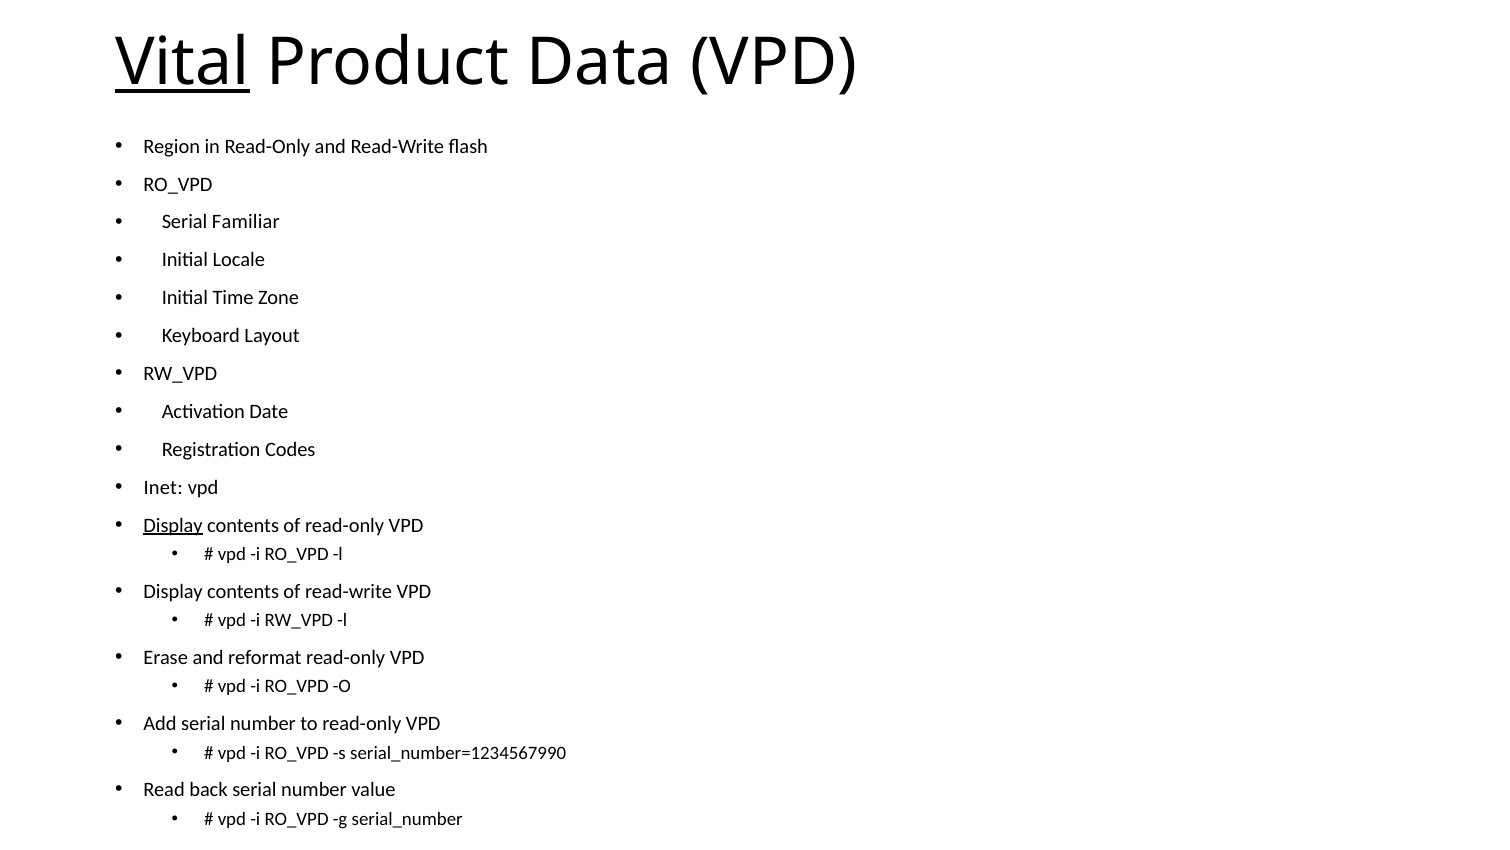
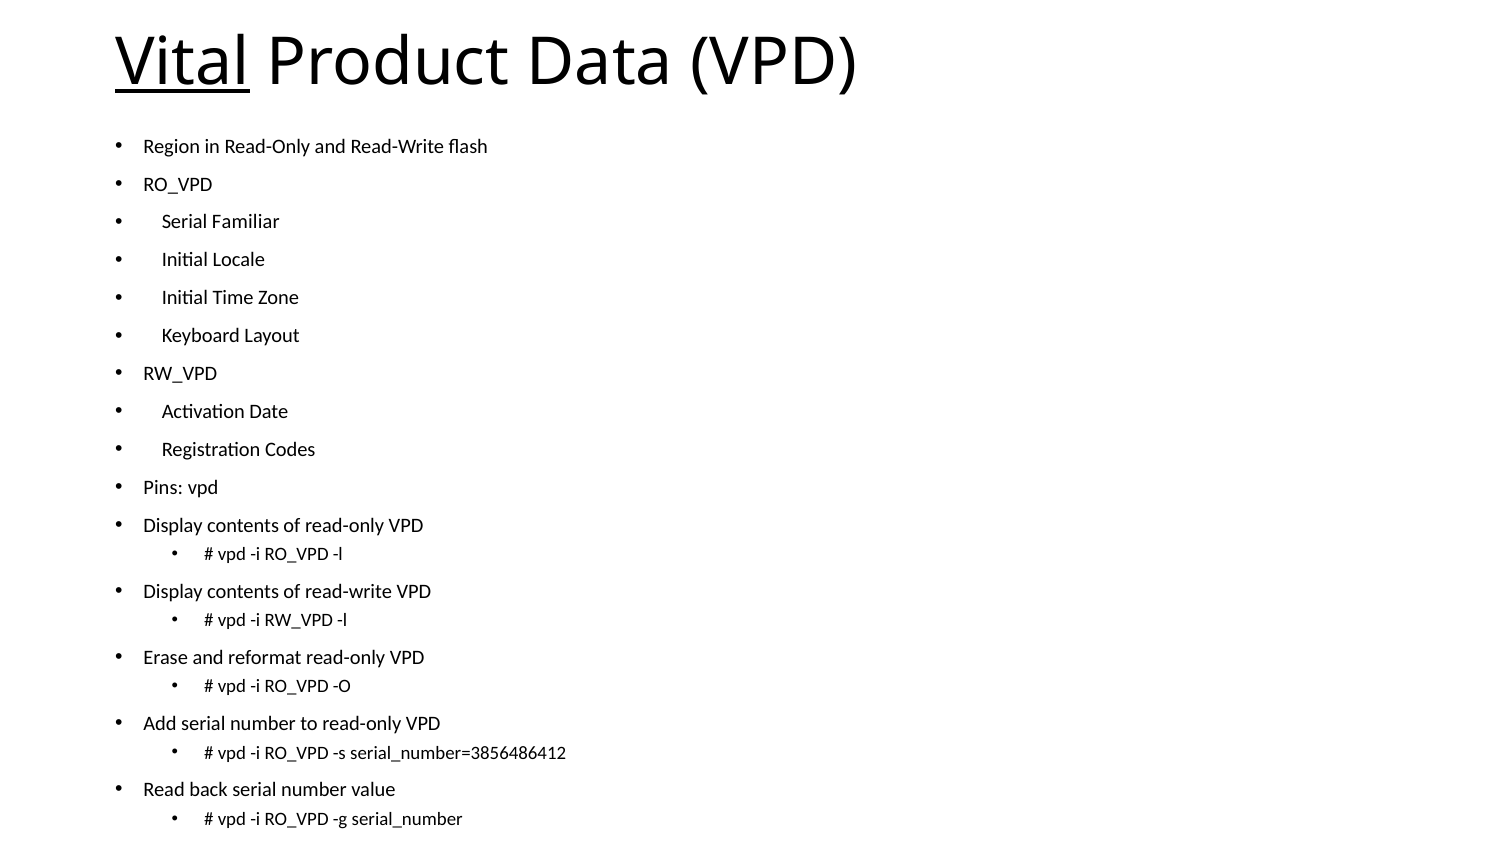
Inet: Inet -> Pins (163, 487)
Display underline: present -> none (173, 525)
serial_number=1234567990: serial_number=1234567990 -> serial_number=3856486412 (458, 752)
